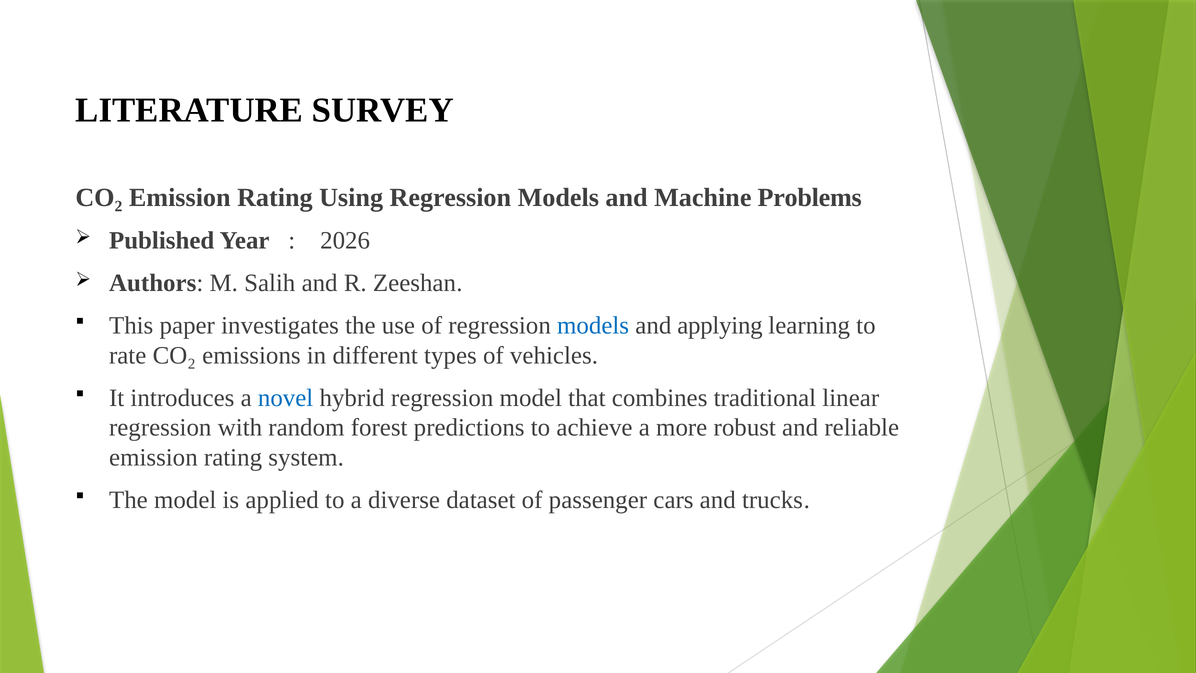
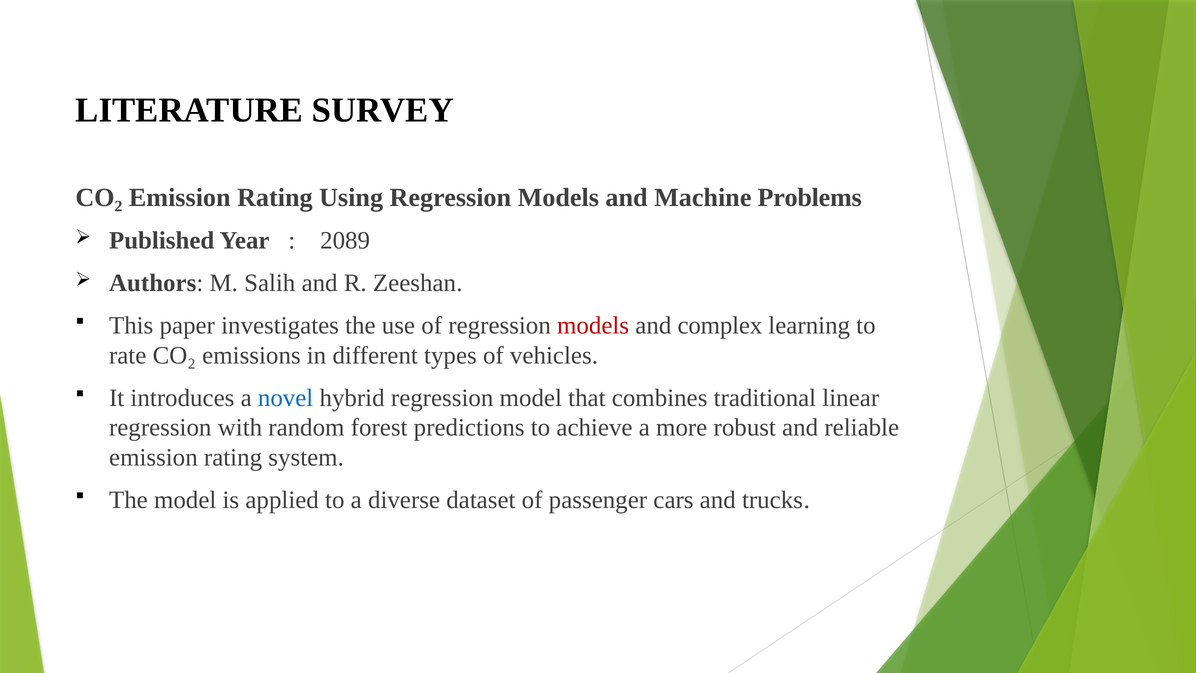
2026: 2026 -> 2089 (345, 241)
models colour: blue -> red (593, 325)
applying: applying -> complex (720, 325)
